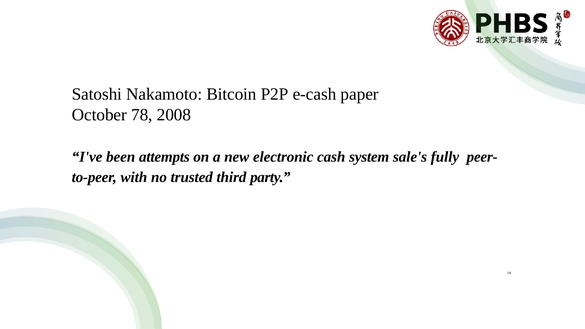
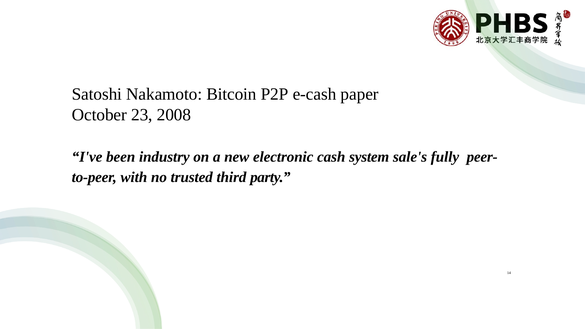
78: 78 -> 23 (142, 115)
attempts: attempts -> industry (164, 157)
